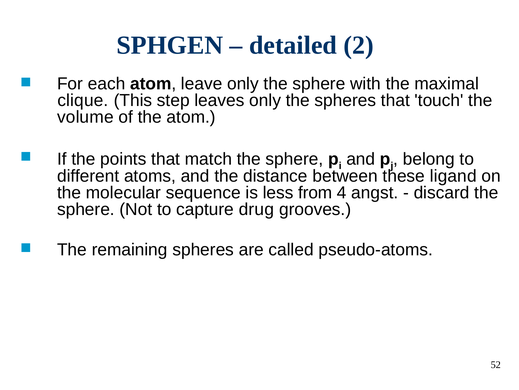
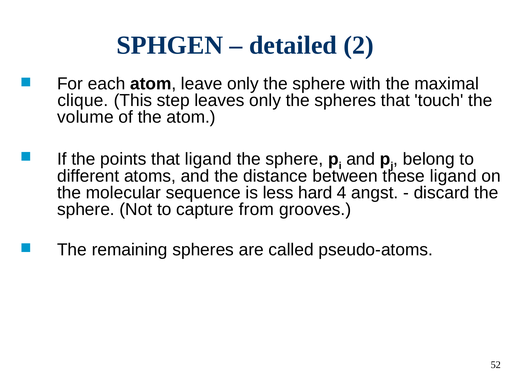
that match: match -> ligand (208, 159)
from: from -> hard (315, 193)
drug: drug -> from (256, 209)
